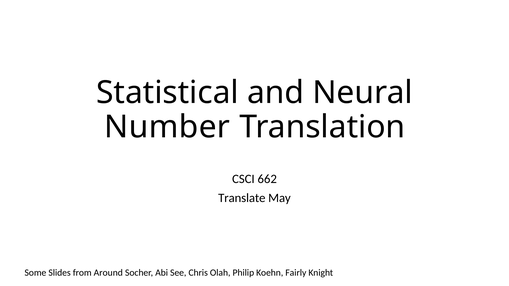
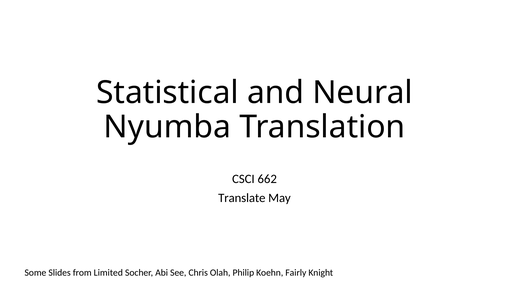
Number: Number -> Nyumba (167, 127)
Around: Around -> Limited (108, 273)
